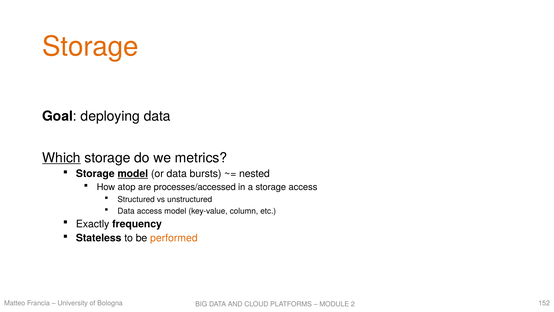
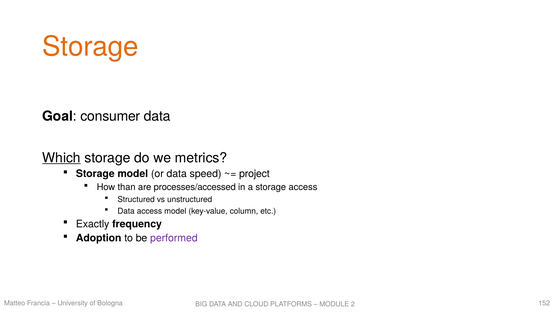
deploying: deploying -> consumer (110, 116)
model underline: present -> none (133, 174)
bursts: bursts -> speed (206, 174)
nested: nested -> project (254, 174)
atop: atop -> than (127, 187)
Stateless: Stateless -> Adoption (99, 238)
performed colour: orange -> purple (174, 238)
